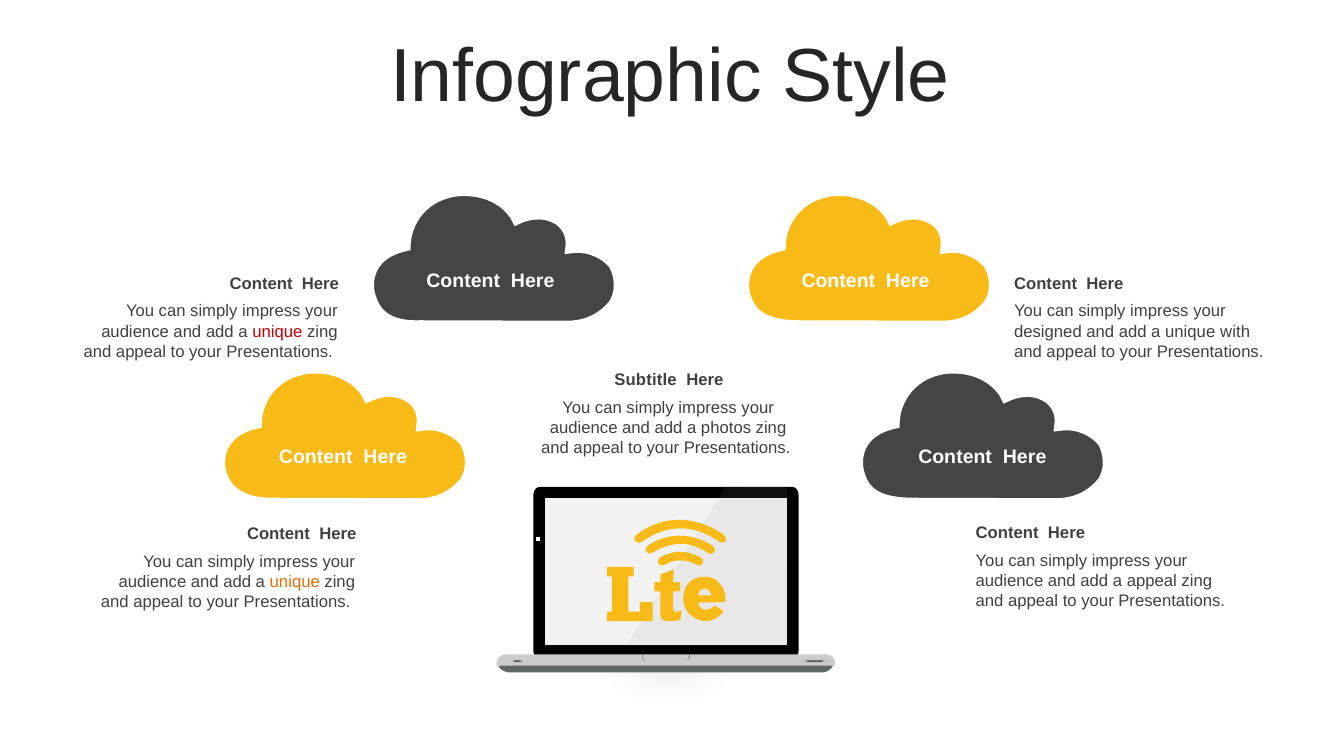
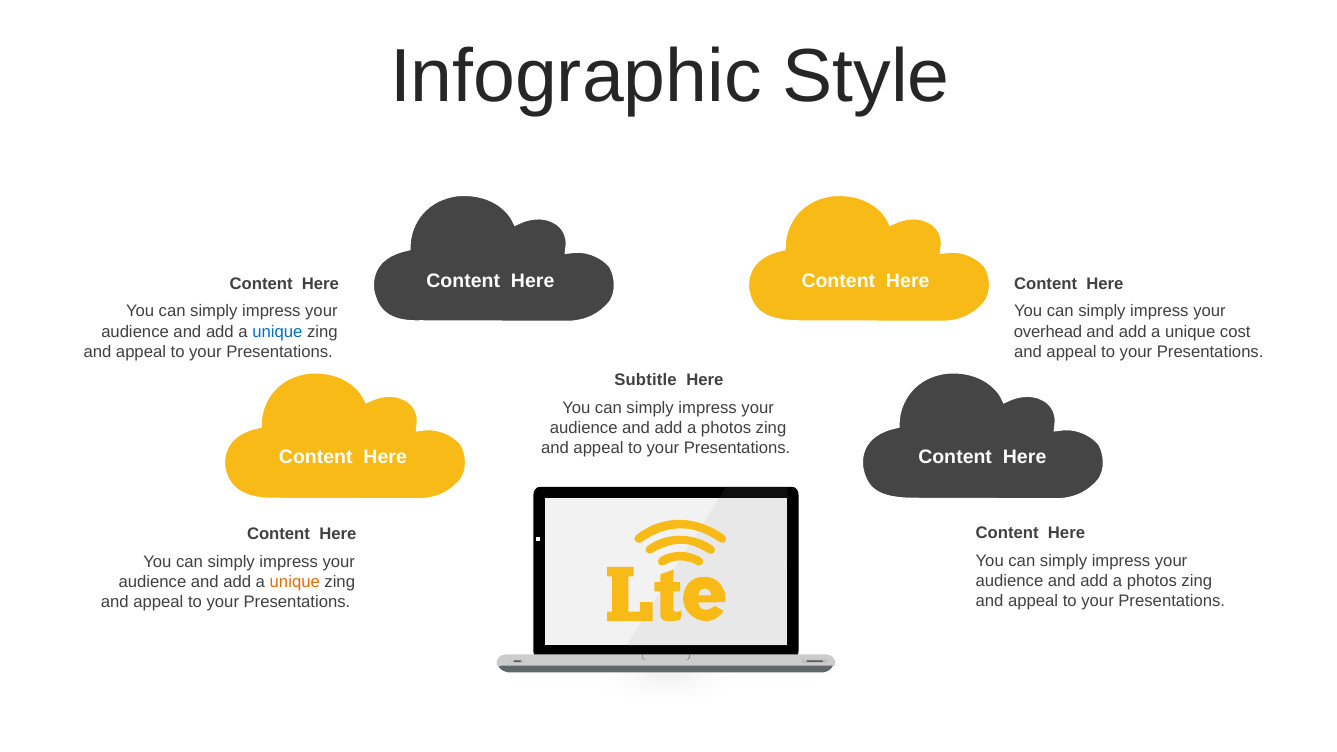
unique colour: red -> blue (277, 332)
designed: designed -> overhead (1048, 332)
with: with -> cost (1235, 332)
appeal: appeal -> photos (1152, 581)
